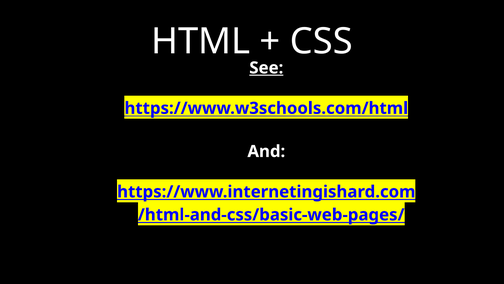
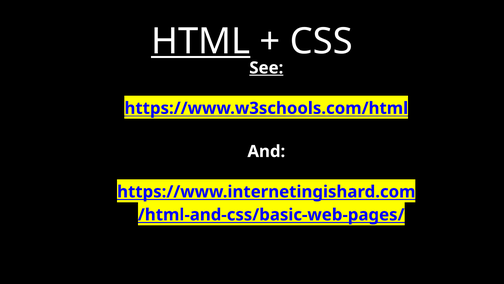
HTML underline: none -> present (201, 41)
